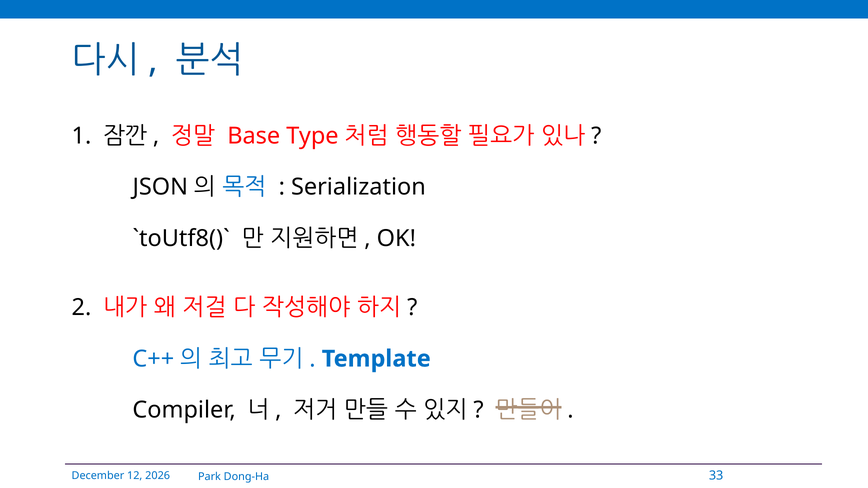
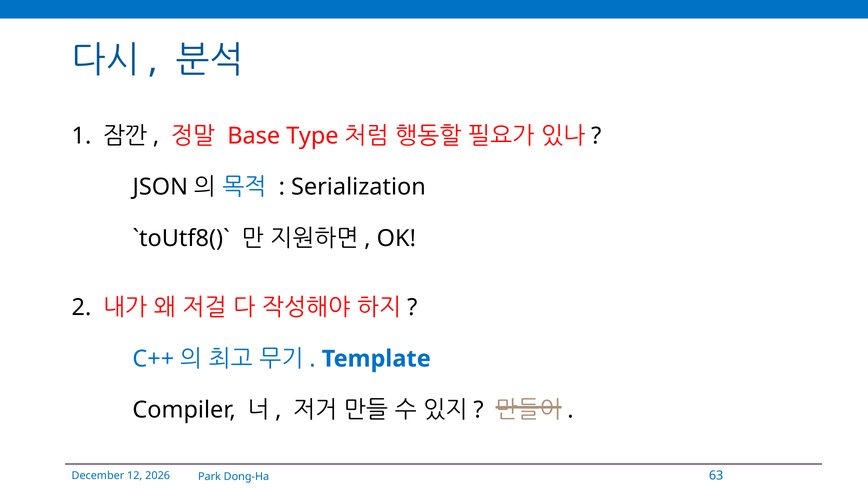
33: 33 -> 63 (716, 476)
